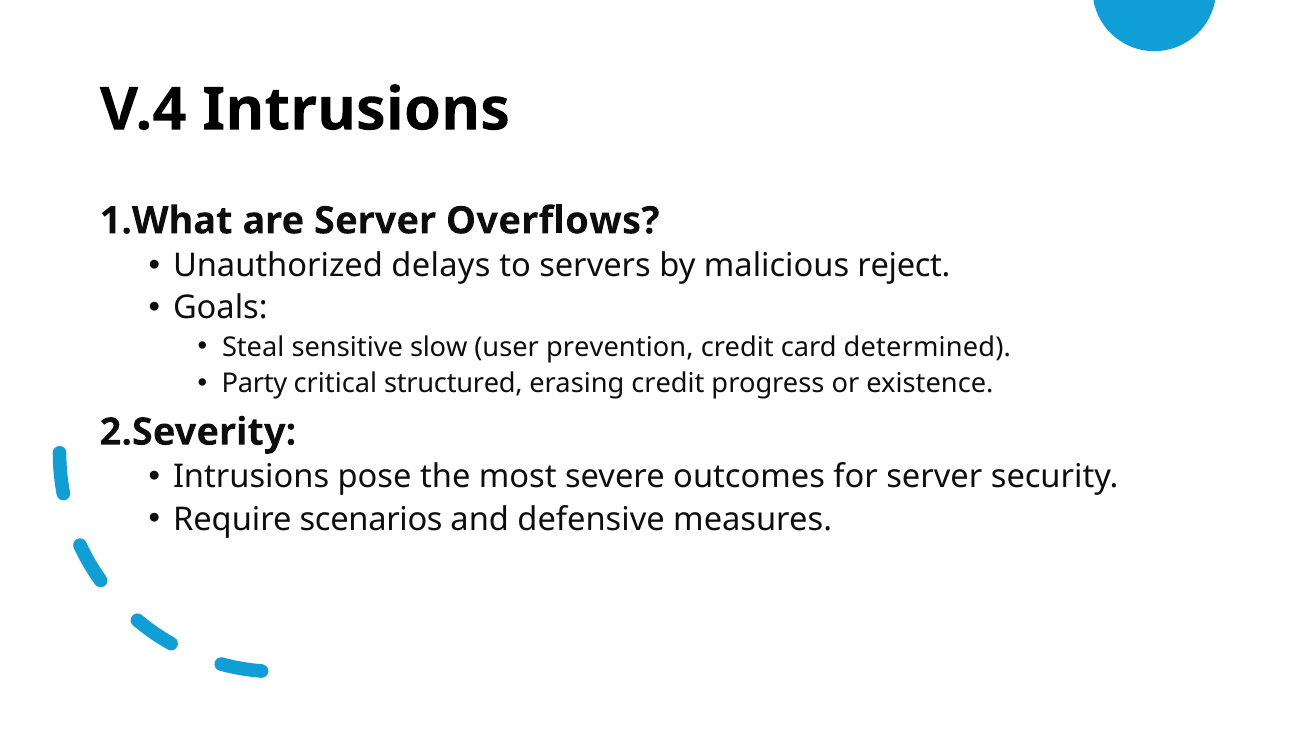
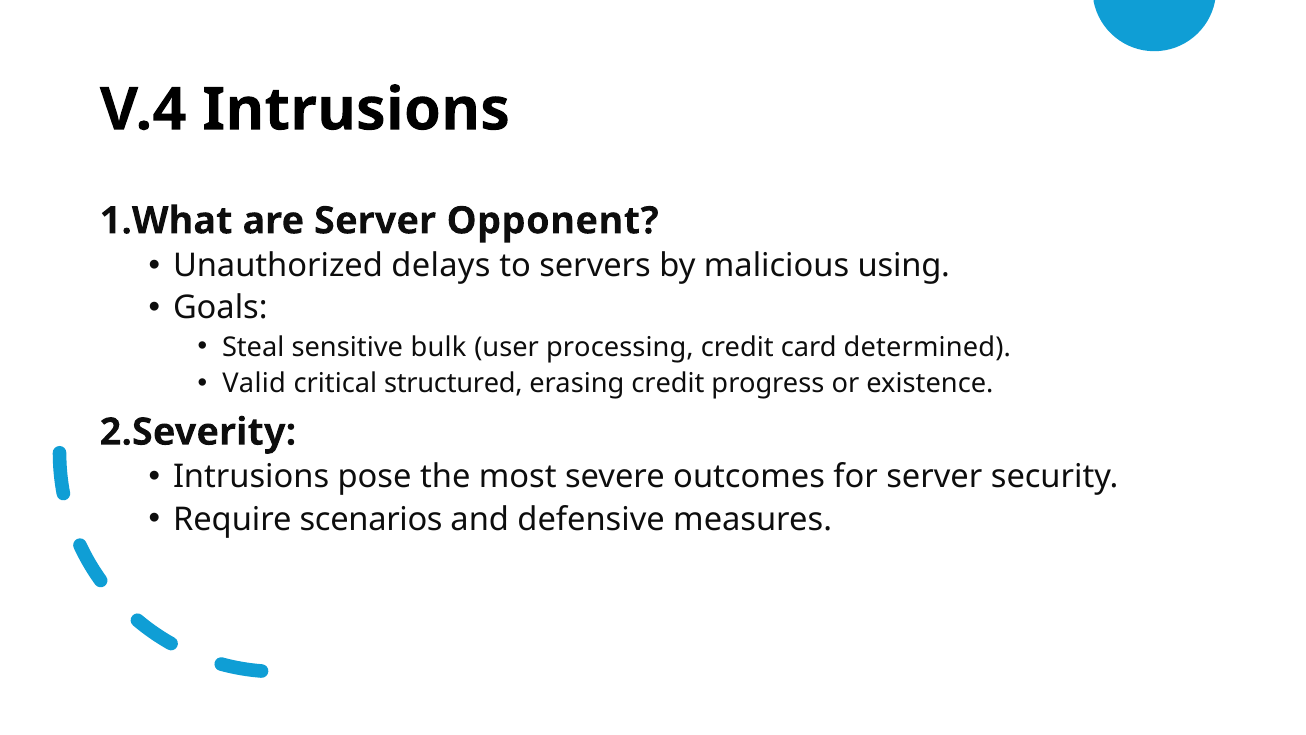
Overflows: Overflows -> Opponent (553, 221)
reject: reject -> using (904, 266)
slow: slow -> bulk (438, 347)
prevention: prevention -> processing (620, 347)
Party: Party -> Valid (254, 383)
